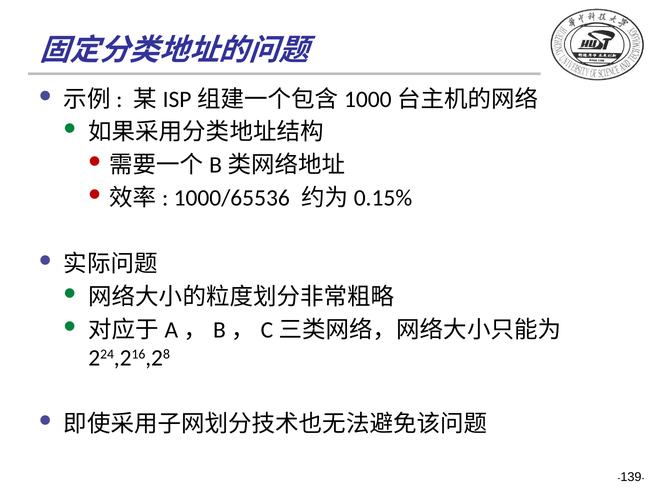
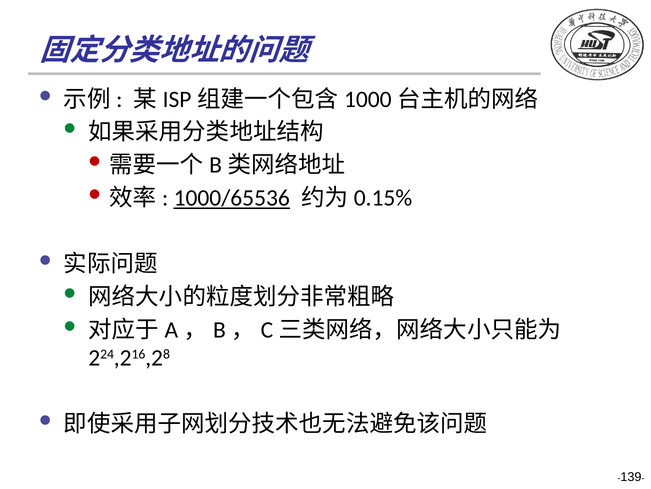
1000/65536 underline: none -> present (232, 198)
